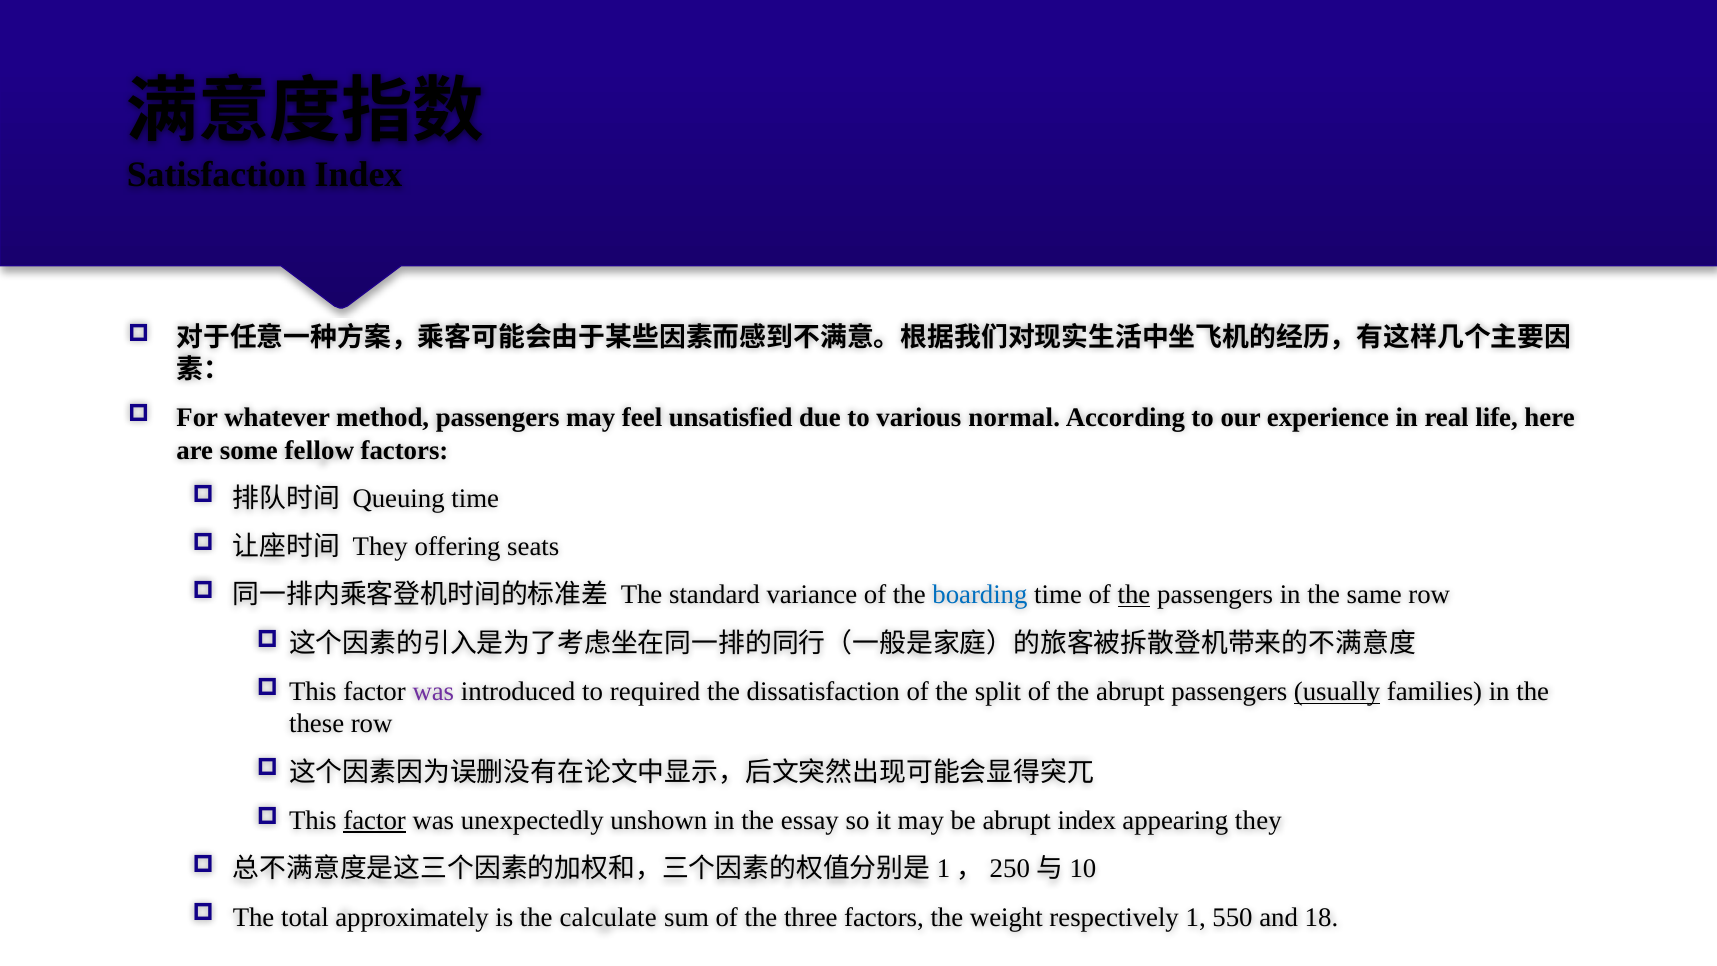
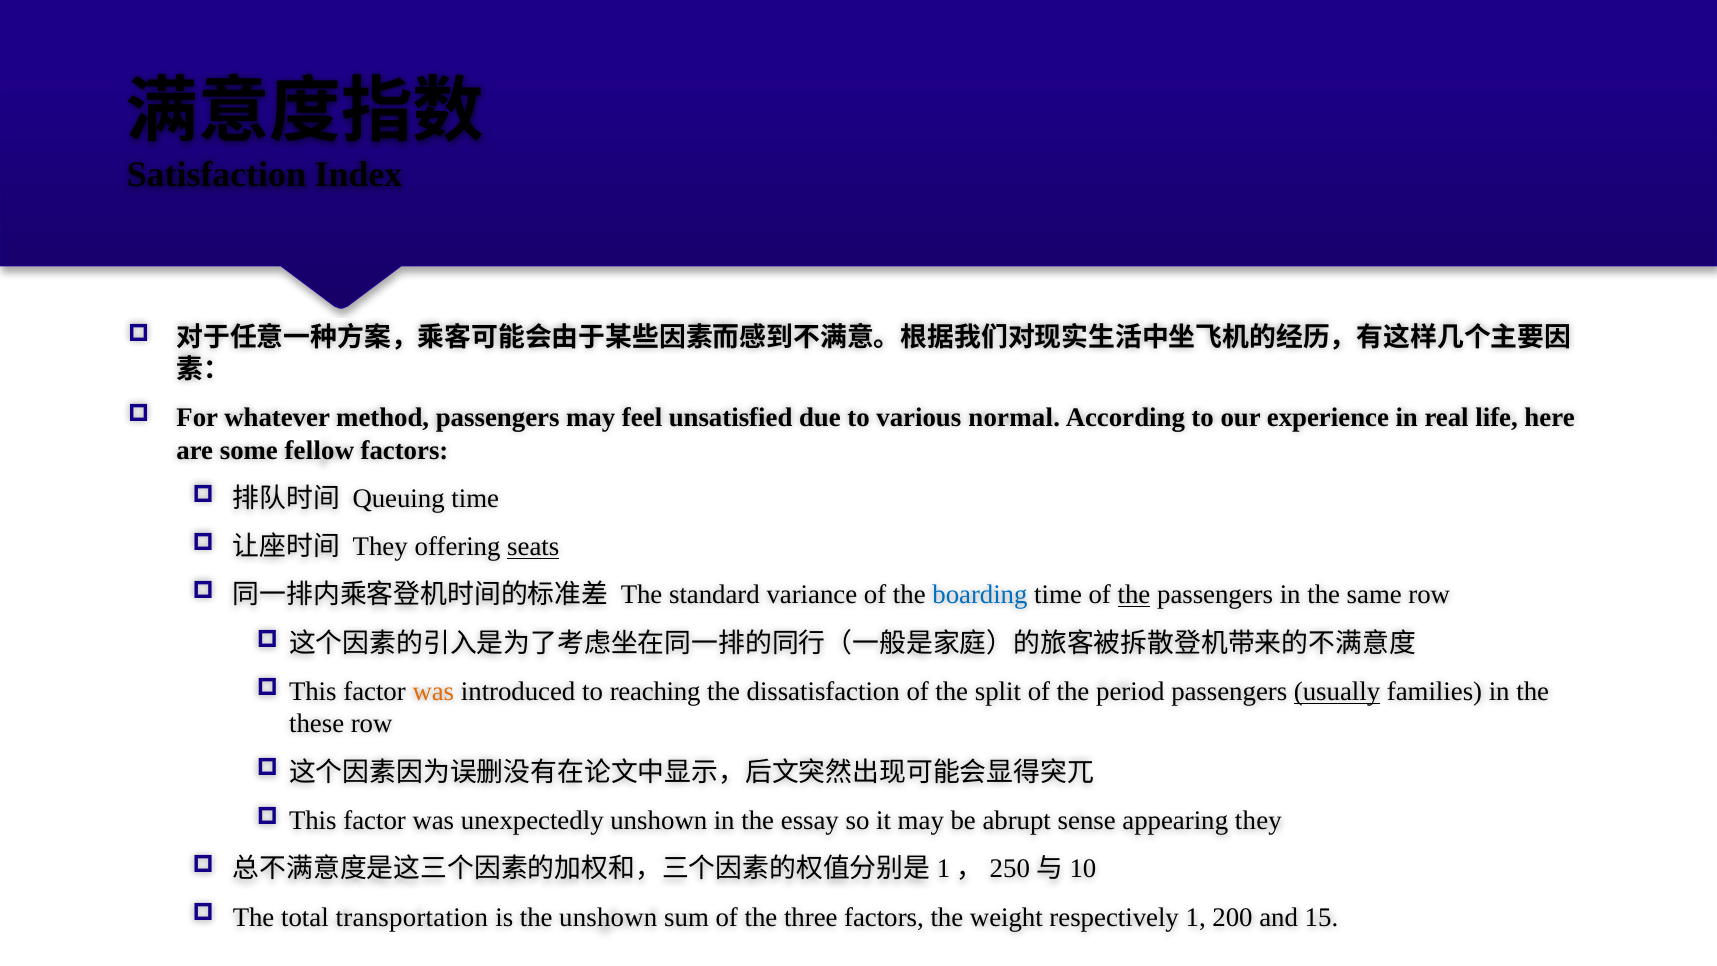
seats underline: none -> present (533, 547)
was colour: purple -> orange (433, 692)
required: required -> reaching (655, 692)
the abrupt: abrupt -> period (1130, 692)
factor underline: present -> none (375, 820)
abrupt index: index -> sense (1087, 820)
approximately: approximately -> transportation (412, 917)
the calculate: calculate -> unshown (608, 917)
550: 550 -> 200 (1232, 917)
18: 18 -> 15 (1321, 917)
